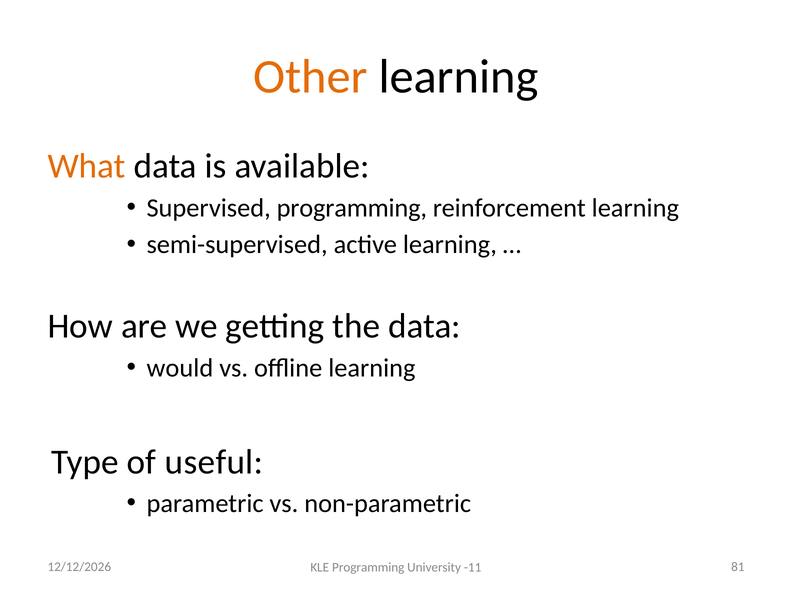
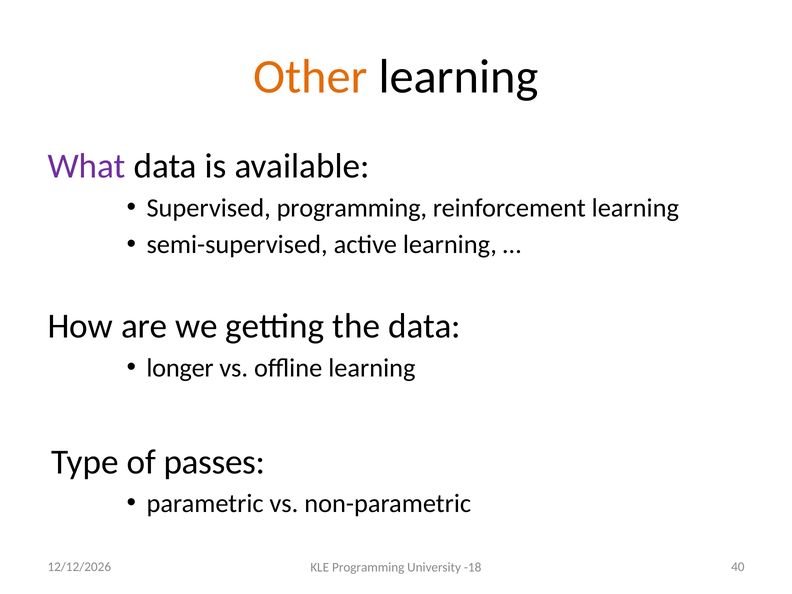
What colour: orange -> purple (87, 166)
would: would -> longer (180, 368)
useful: useful -> passes (214, 462)
81: 81 -> 40 (738, 567)
-11: -11 -> -18 (473, 567)
